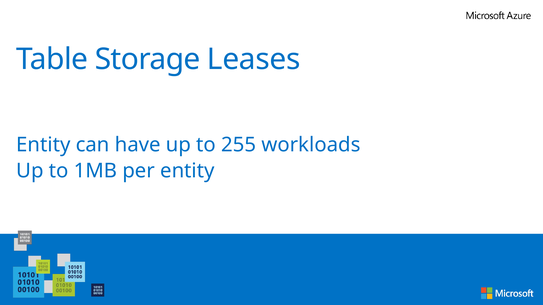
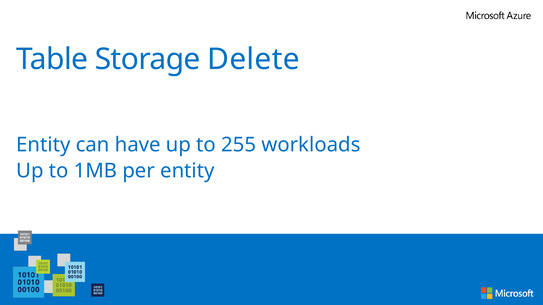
Leases: Leases -> Delete (253, 59)
